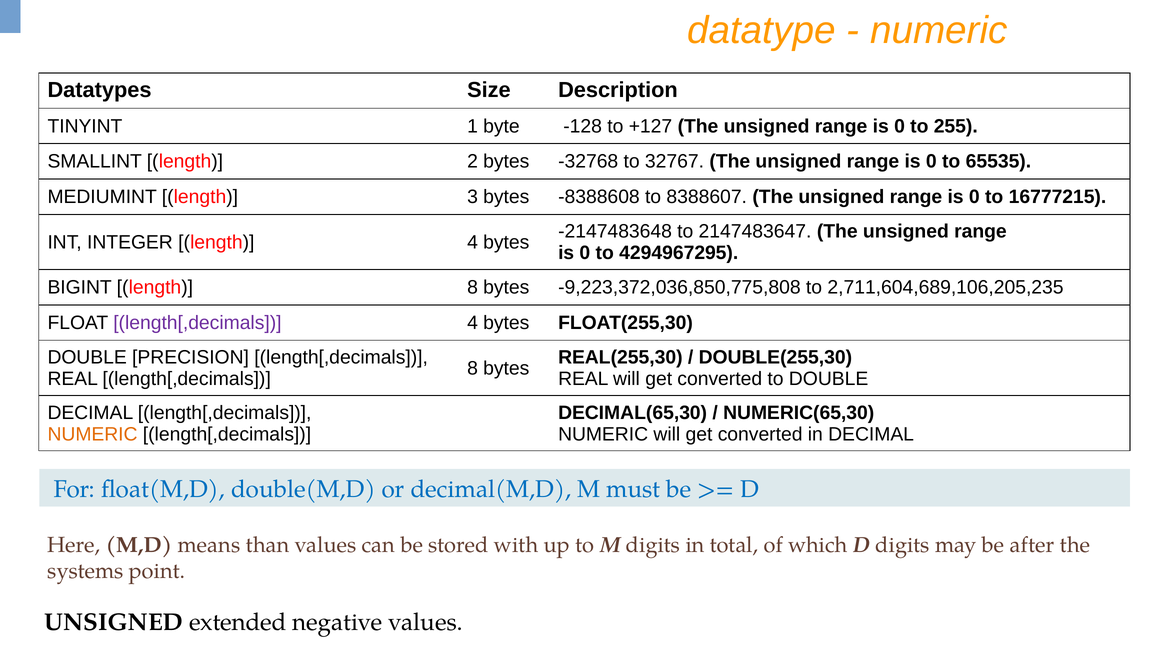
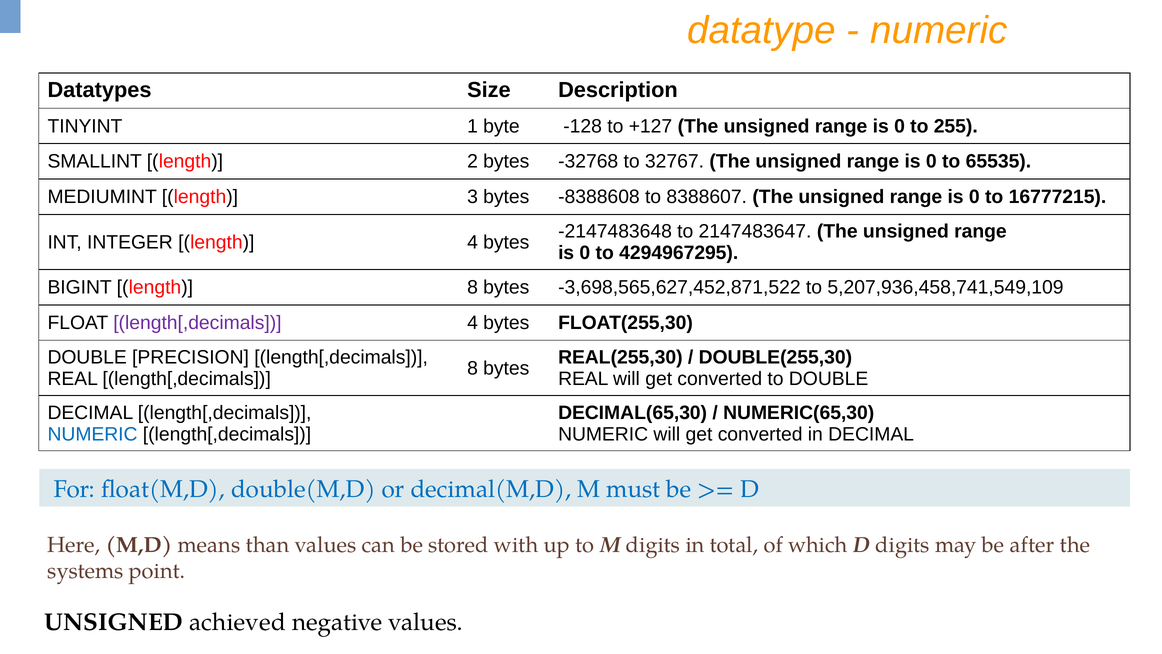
-9,223,372,036,850,775,808: -9,223,372,036,850,775,808 -> -3,698,565,627,452,871,522 (679, 287)
2,711,604,689,106,205,235: 2,711,604,689,106,205,235 -> 5,207,936,458,741,549,109 (946, 287)
NUMERIC colour: orange -> blue (93, 434)
extended: extended -> achieved (237, 622)
